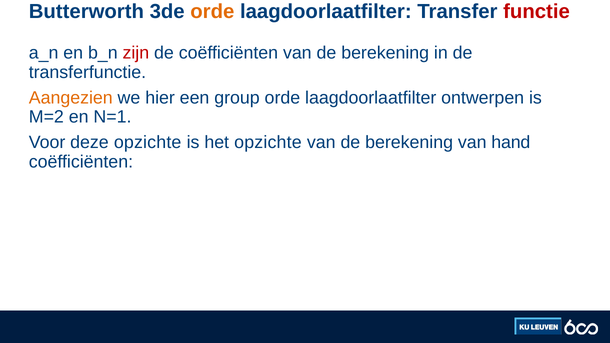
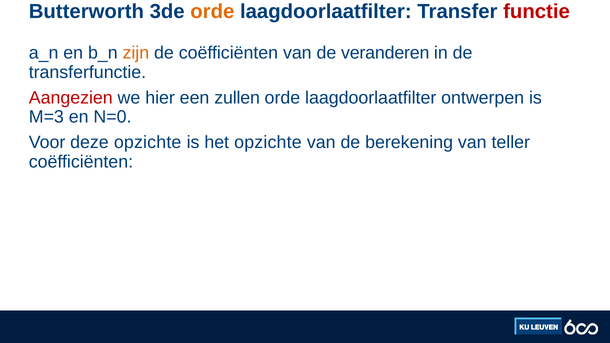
zijn colour: red -> orange (136, 53)
coëfficiënten van de berekening: berekening -> veranderen (385, 53)
Aangezien colour: orange -> red (71, 98)
group: group -> zullen (237, 98)
M=2: M=2 -> M=3 (46, 117)
N=1: N=1 -> N=0 (112, 117)
hand: hand -> teller (511, 143)
